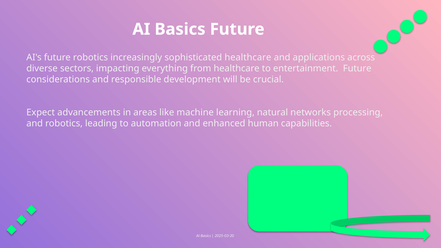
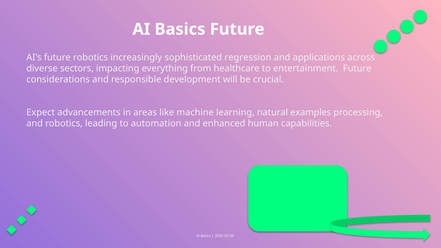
sophisticated healthcare: healthcare -> regression (248, 57)
networks: networks -> examples (311, 113)
